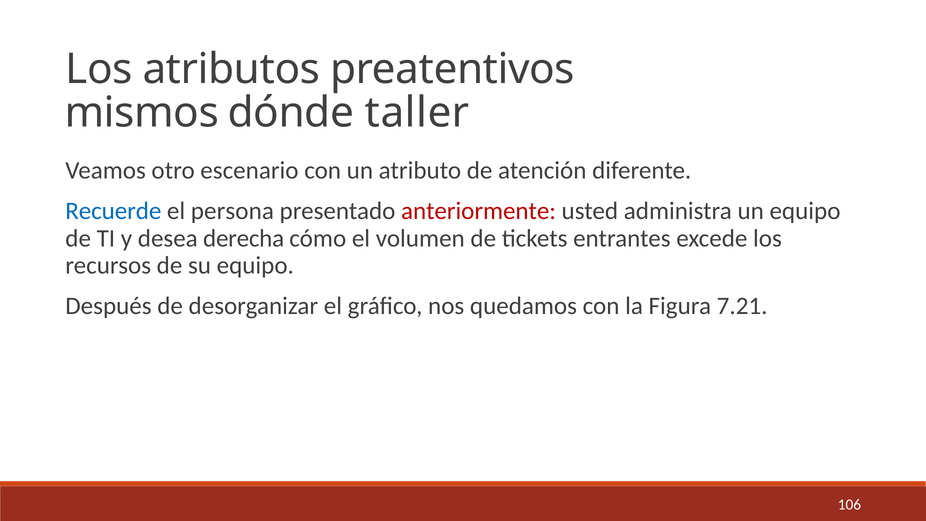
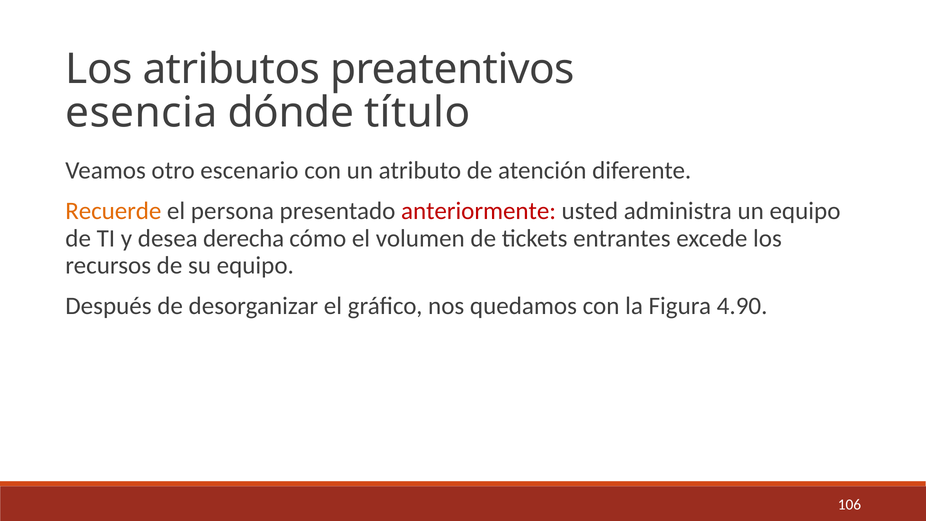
mismos: mismos -> esencia (141, 113)
taller: taller -> título (417, 113)
Recuerde colour: blue -> orange (113, 211)
7.21: 7.21 -> 4.90 (742, 306)
